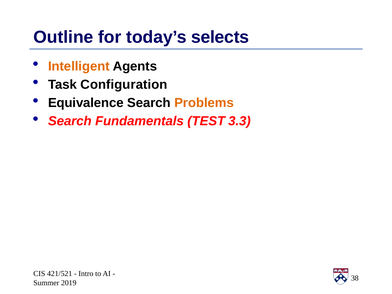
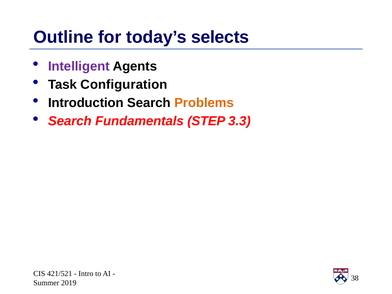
Intelligent colour: orange -> purple (79, 66)
Equivalence: Equivalence -> Introduction (86, 103)
TEST: TEST -> STEP (206, 121)
